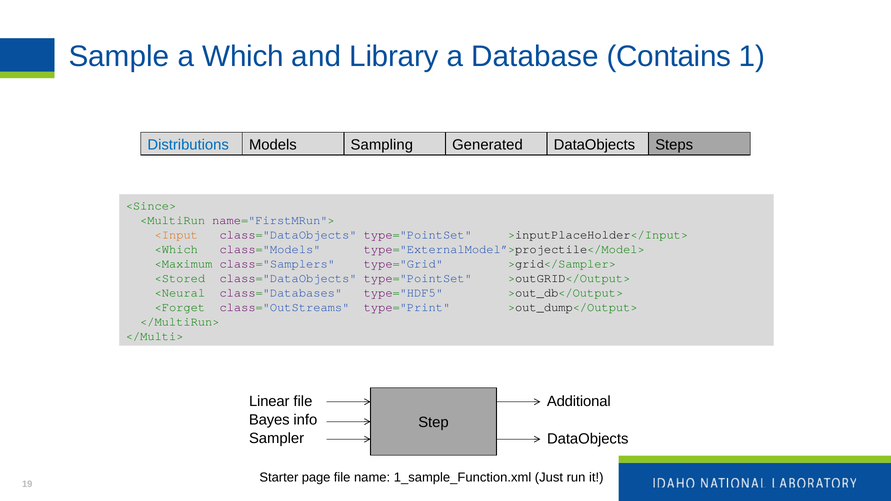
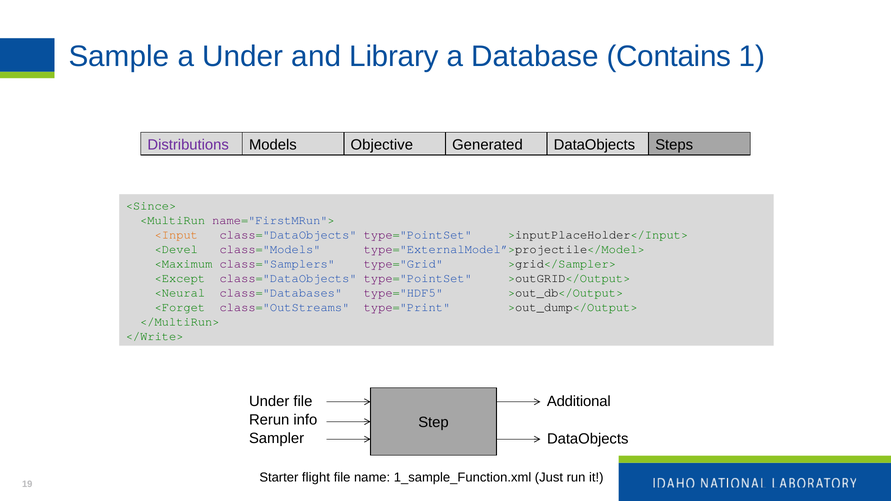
a Which: Which -> Under (243, 57)
Distributions colour: blue -> purple (188, 145)
Sampling: Sampling -> Objective (382, 145)
<Which: <Which -> <Devel (176, 249)
<Stored: <Stored -> <Except (180, 278)
</Multi>: </Multi> -> </Write> (155, 336)
Linear: Linear -> Under (269, 401)
Bayes: Bayes -> Rerun (269, 420)
page: page -> flight (316, 478)
